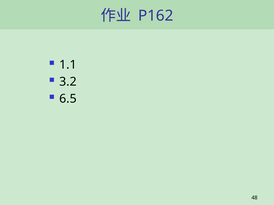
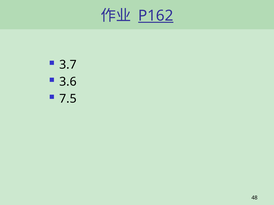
P162 underline: none -> present (156, 16)
1.1: 1.1 -> 3.7 (68, 65)
3.2: 3.2 -> 3.6 (68, 82)
6.5: 6.5 -> 7.5 (68, 99)
